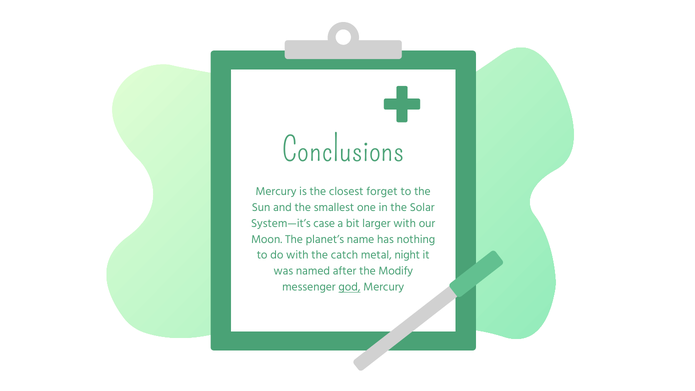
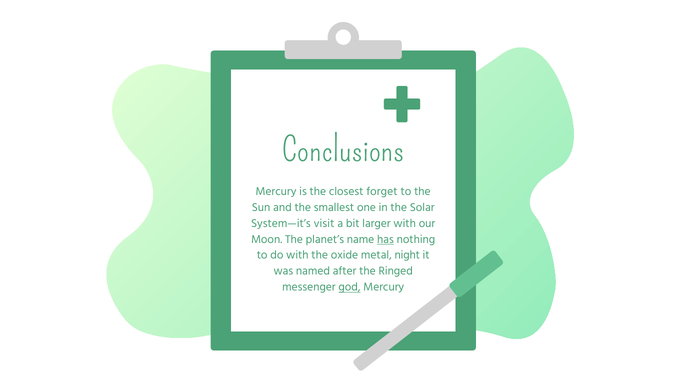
case: case -> visit (324, 223)
has underline: none -> present (385, 239)
catch: catch -> oxide (344, 255)
Modify: Modify -> Ringed (396, 271)
